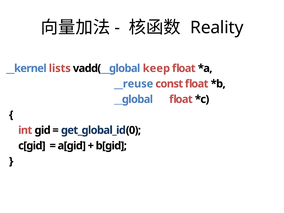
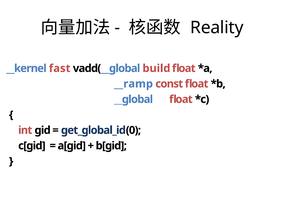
lists: lists -> fast (60, 68)
keep: keep -> build (156, 68)
__reuse: __reuse -> __ramp (133, 84)
